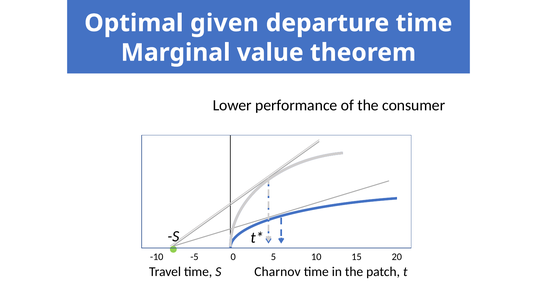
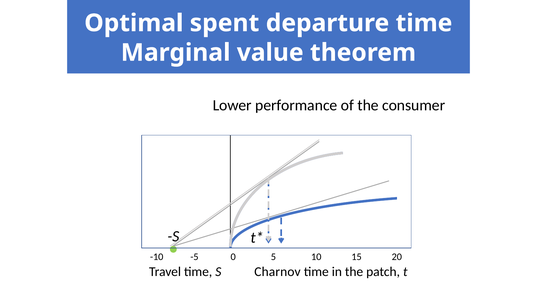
given: given -> spent (225, 23)
